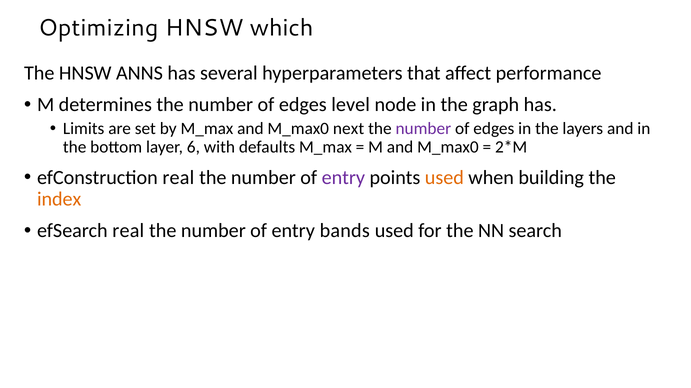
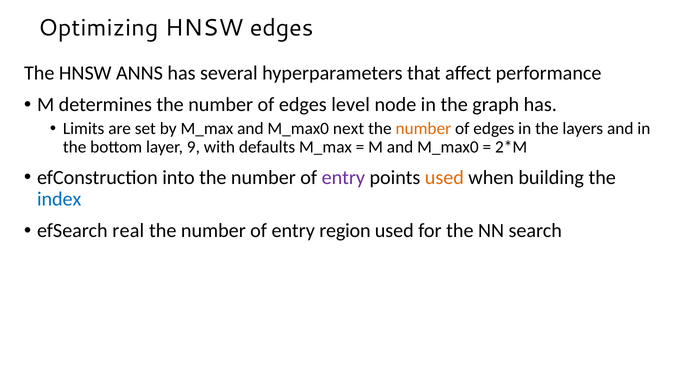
HNSW which: which -> edges (282, 28)
number colour: purple -> orange (423, 129)
6: 6 -> 9 (193, 147)
efConstruction real: real -> into (178, 178)
index colour: orange -> blue (59, 199)
bands: bands -> region (345, 231)
